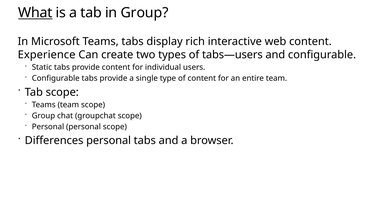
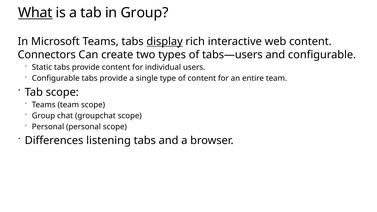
display underline: none -> present (165, 42)
Experience: Experience -> Connectors (47, 55)
Differences personal: personal -> listening (109, 141)
